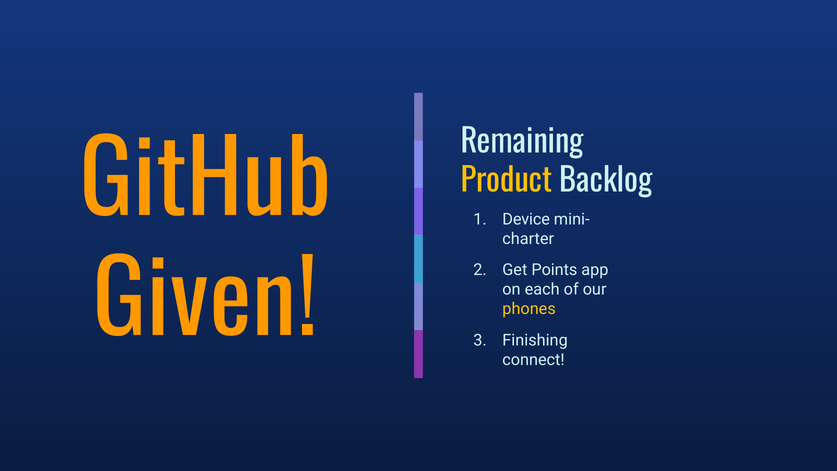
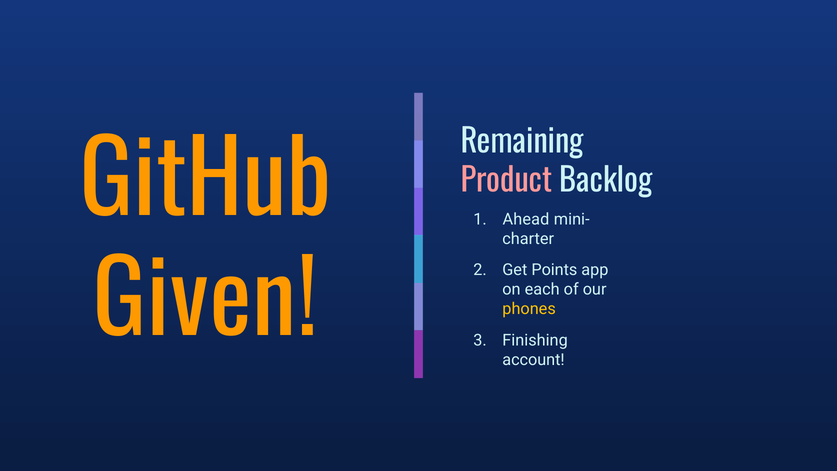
Product colour: yellow -> pink (506, 181)
Device: Device -> Ahead (526, 219)
connect: connect -> account (533, 360)
